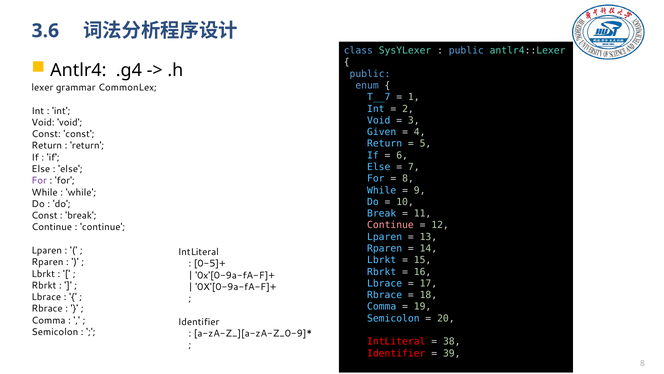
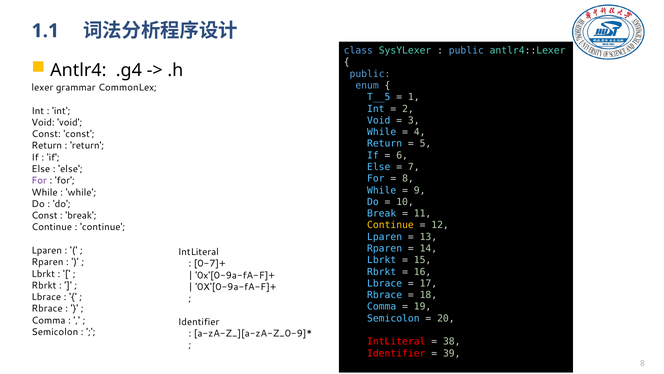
3.6: 3.6 -> 1.1 (45, 31)
T__7: T__7 -> T__5 (379, 97)
Given: Given -> While (382, 132)
Continue colour: pink -> yellow (390, 225)
0-5]+: 0-5]+ -> 0-7]+ (210, 263)
